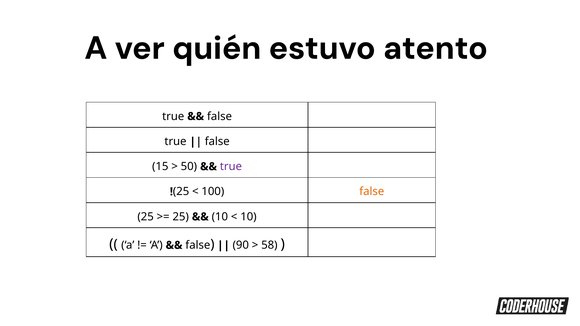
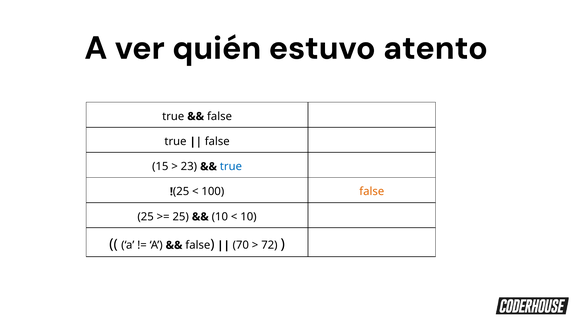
50: 50 -> 23 (189, 167)
true colour: purple -> blue (231, 167)
90: 90 -> 70 (241, 245)
58: 58 -> 72 (269, 245)
